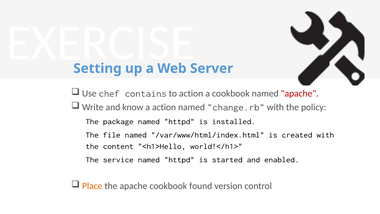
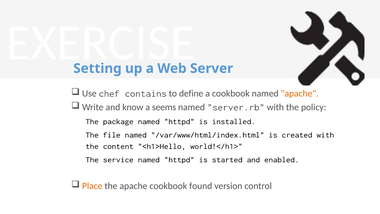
to action: action -> define (191, 93)
apache colour: red -> orange (300, 93)
a action: action -> seems (164, 107)
change.rb: change.rb -> server.rb (236, 107)
